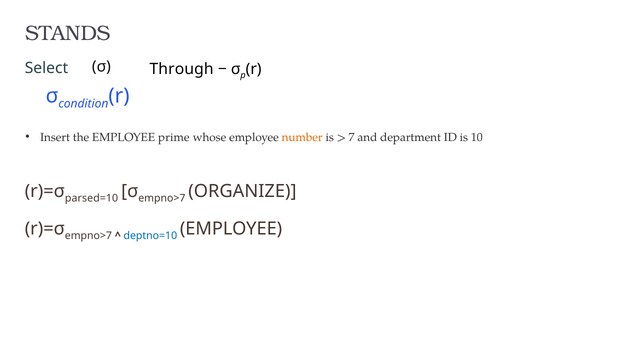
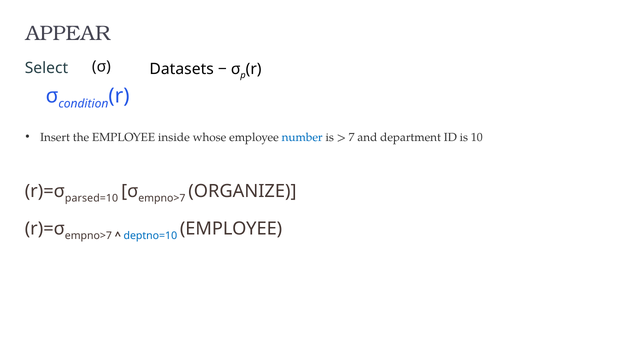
STANDS: STANDS -> APPEAR (68, 34)
Through: Through -> Datasets (182, 69)
prime: prime -> inside (174, 137)
number colour: orange -> blue (302, 137)
